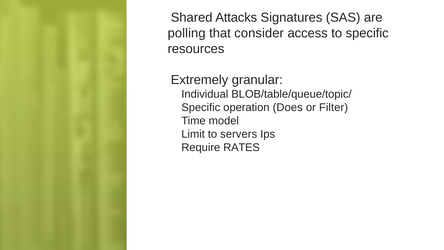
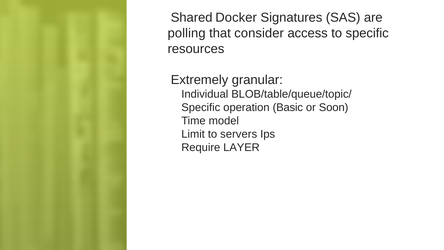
Attacks: Attacks -> Docker (236, 18)
Does: Does -> Basic (288, 108)
Filter: Filter -> Soon (334, 108)
RATES: RATES -> LAYER (241, 147)
